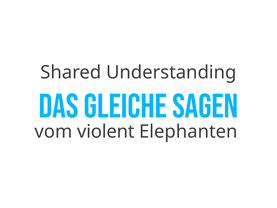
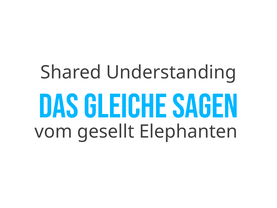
violent: violent -> gesellt (106, 132)
